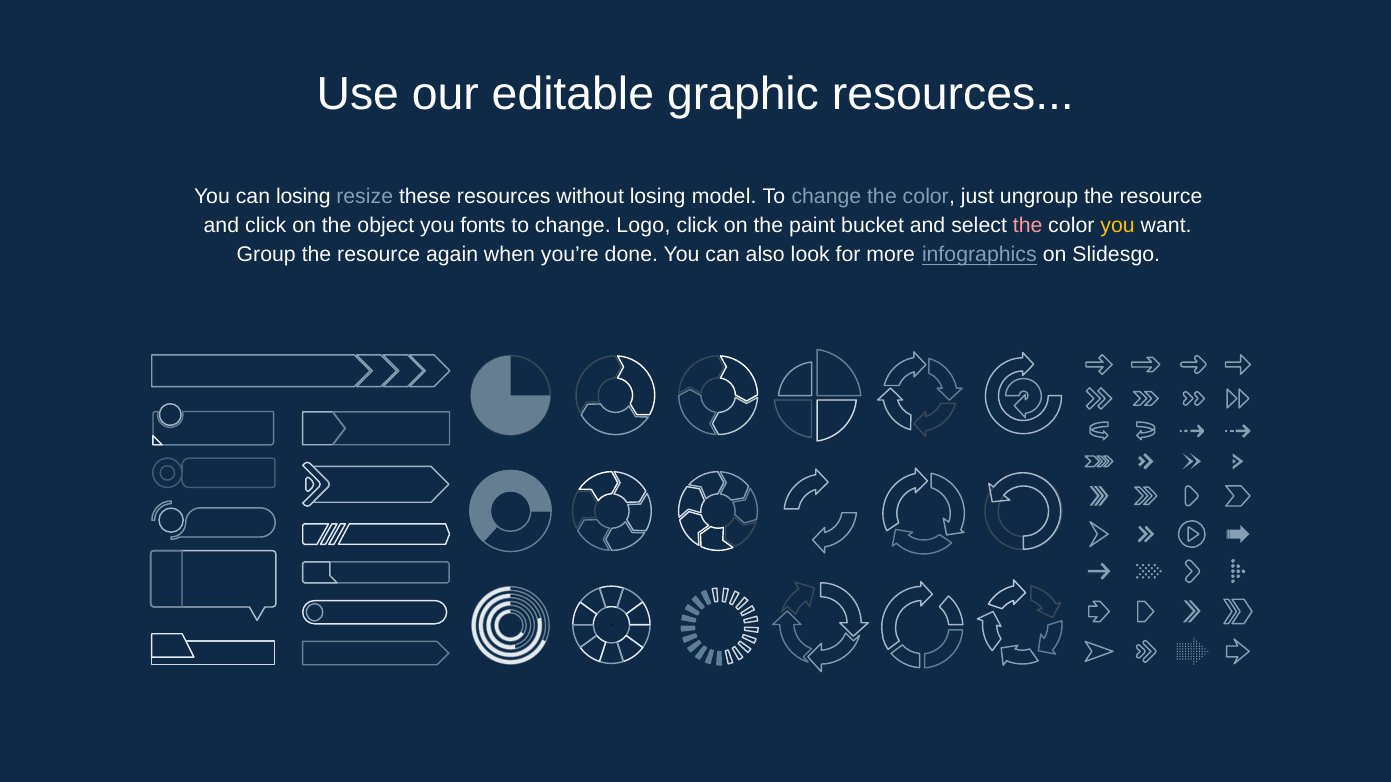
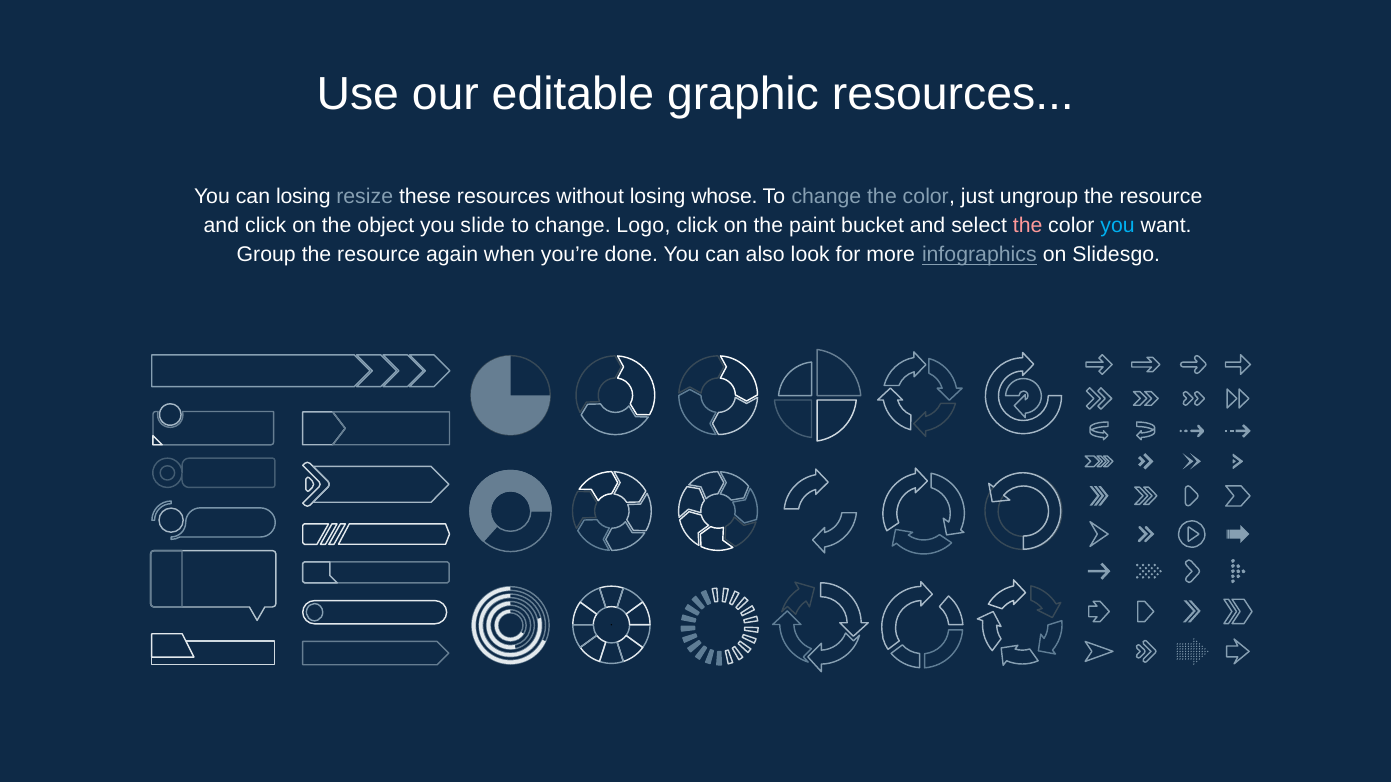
model: model -> whose (724, 197)
fonts: fonts -> slide (483, 226)
you colour: yellow -> light blue (1118, 226)
